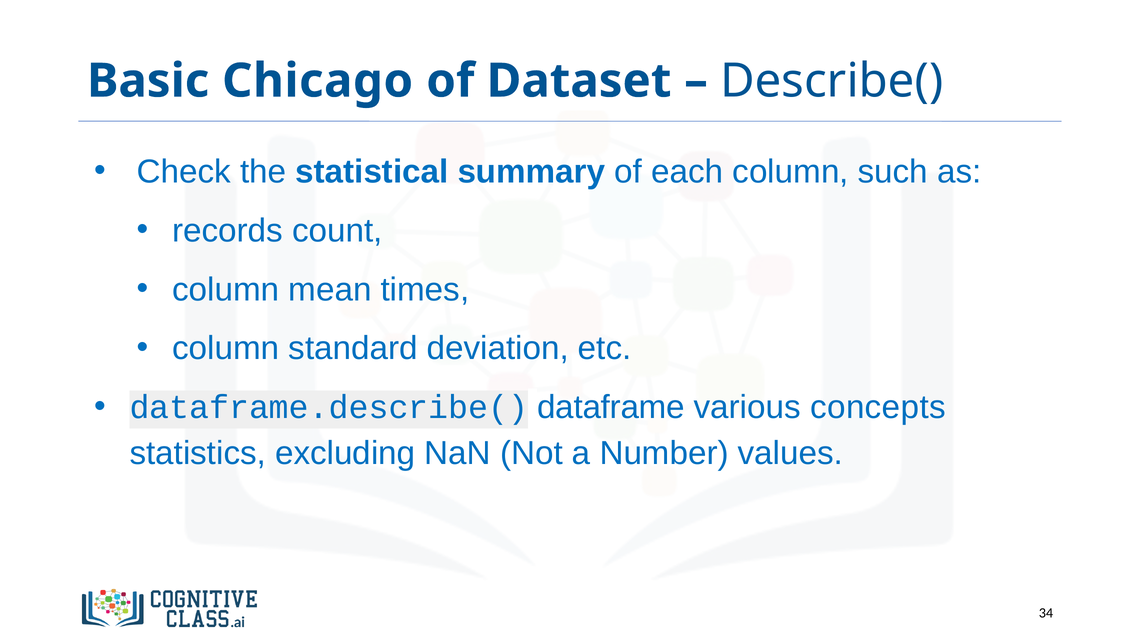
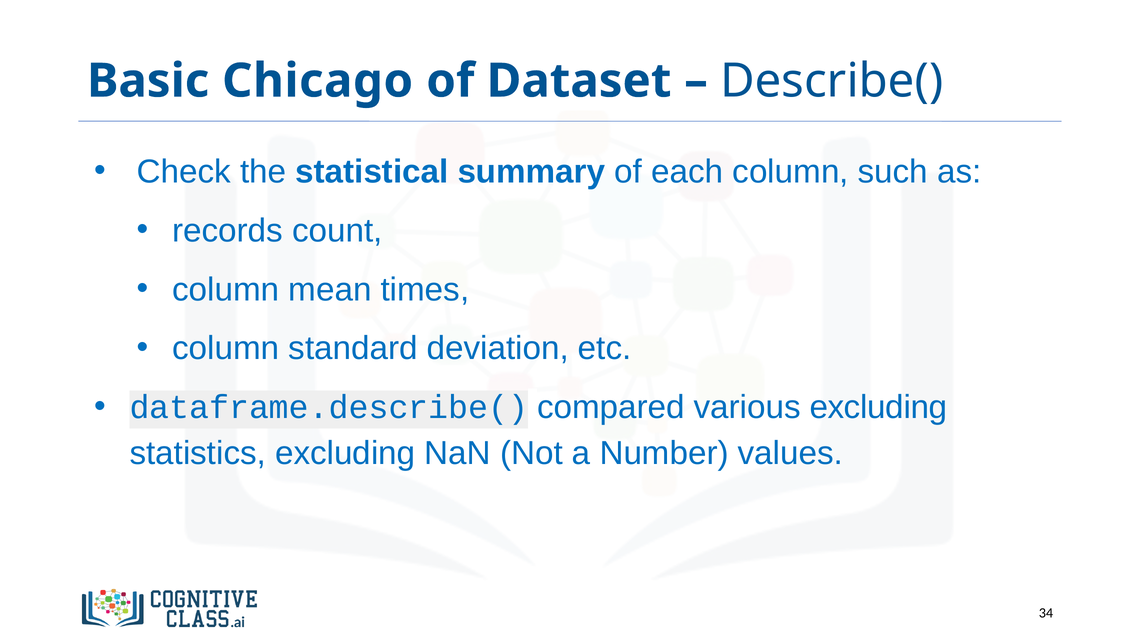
dataframe: dataframe -> compared (611, 408)
various concepts: concepts -> excluding (878, 408)
